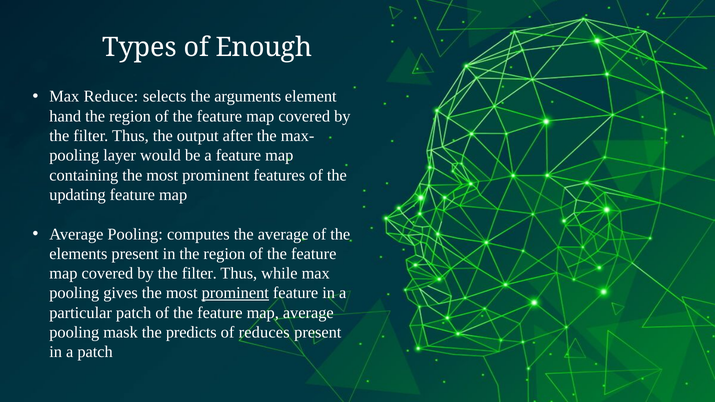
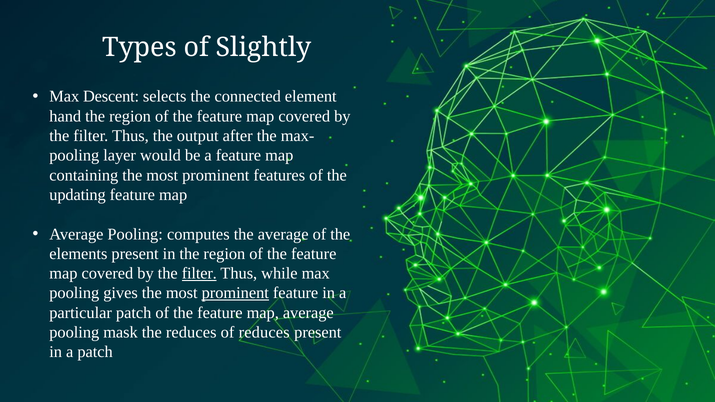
Enough: Enough -> Slightly (264, 47)
Reduce: Reduce -> Descent (111, 97)
arguments: arguments -> connected (248, 97)
filter underline: none -> present (199, 274)
the predicts: predicts -> reduces (191, 332)
